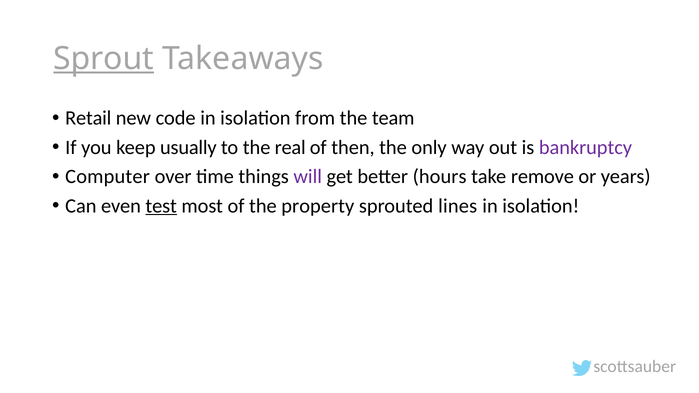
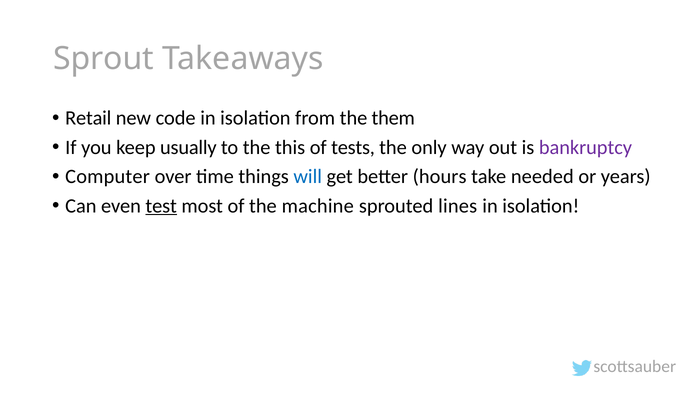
Sprout underline: present -> none (104, 59)
team: team -> them (393, 118)
real: real -> this (290, 147)
then: then -> tests (353, 147)
will colour: purple -> blue (308, 177)
remove: remove -> needed (542, 177)
property: property -> machine (318, 206)
